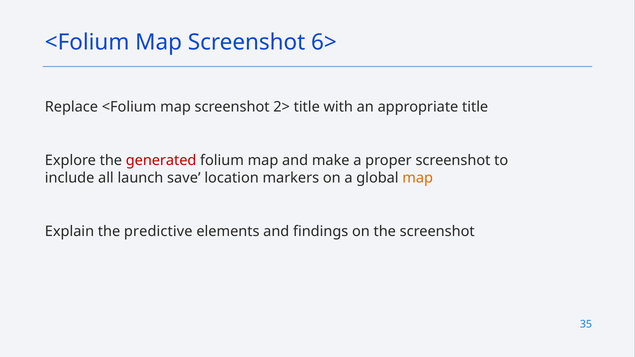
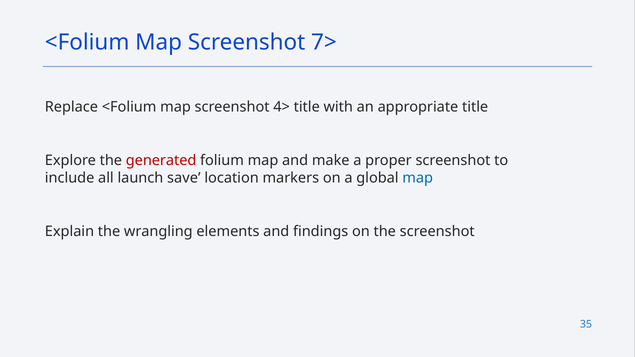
6>: 6> -> 7> (324, 42)
2>: 2> -> 4> (282, 107)
map colour: orange -> blue (418, 178)
predictive: predictive -> wrangling (158, 231)
